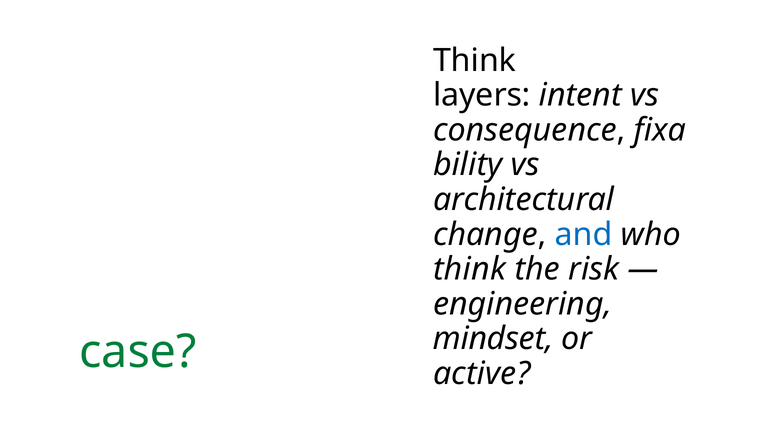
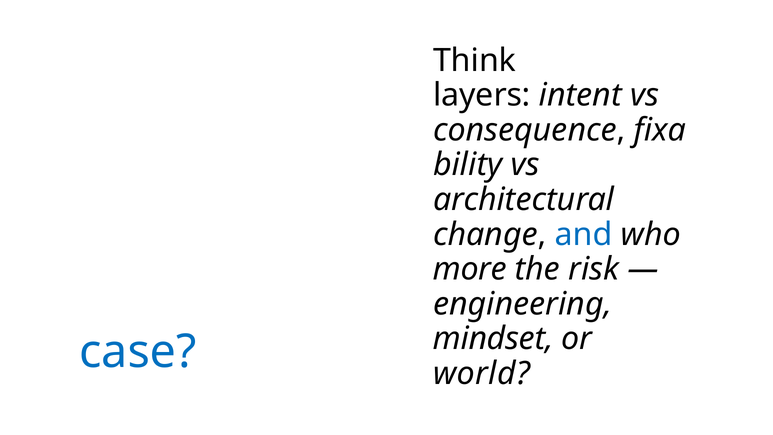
think: think -> more (470, 269)
case colour: green -> blue (138, 352)
active: active -> world (482, 373)
